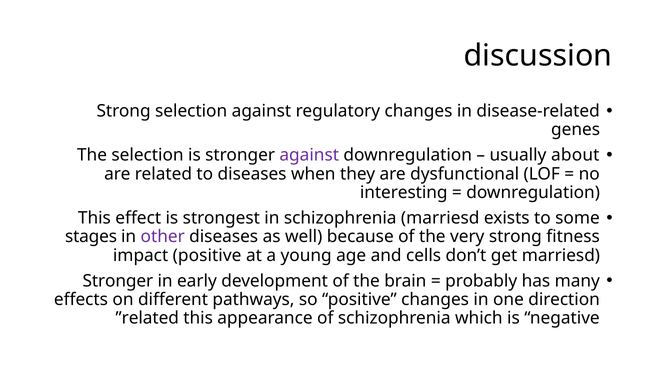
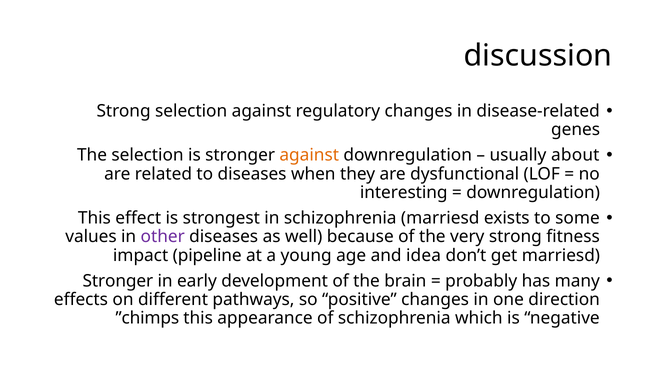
against colour: purple -> orange (309, 155)
stages: stages -> values (91, 237)
impact positive: positive -> pipeline (207, 255)
cells: cells -> idea (423, 255)
related: related -> chimps (150, 318)
